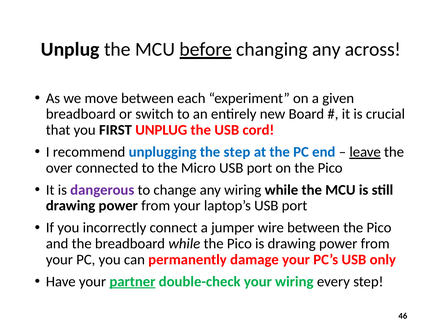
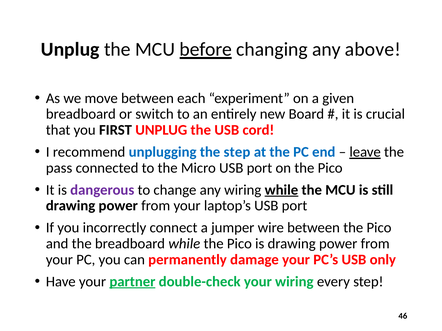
across: across -> above (373, 50)
over: over -> pass (59, 168)
while underline: none -> present (281, 190)
